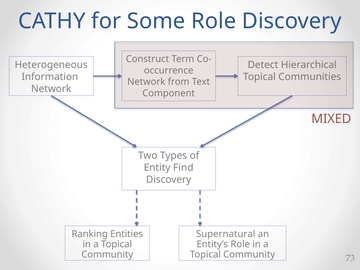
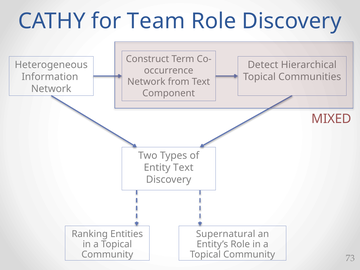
Some: Some -> Team (156, 21)
Entity Find: Find -> Text (183, 168)
